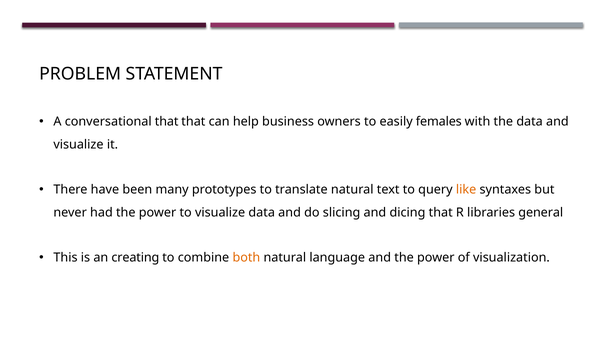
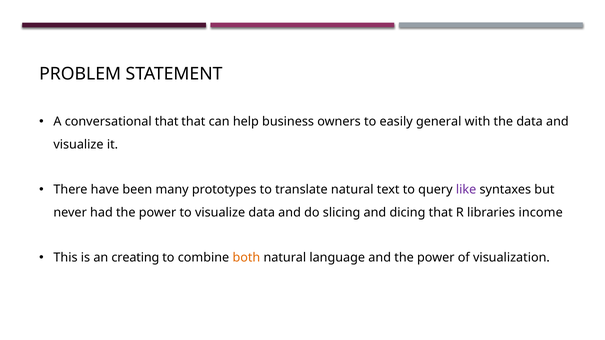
females: females -> general (439, 122)
like colour: orange -> purple (466, 190)
general: general -> income (541, 213)
